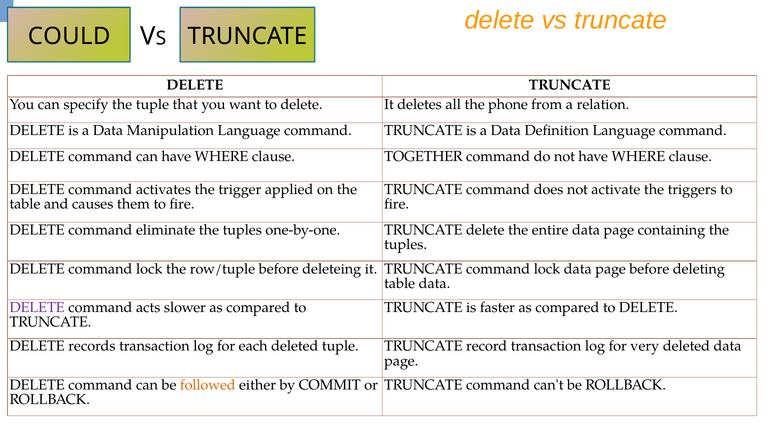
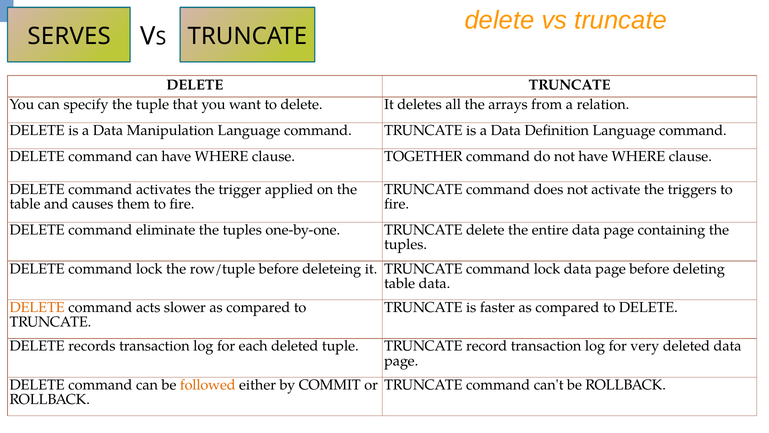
COULD: COULD -> SERVES (69, 36)
phone: phone -> arrays (508, 105)
DELETE colour: purple -> orange (37, 307)
